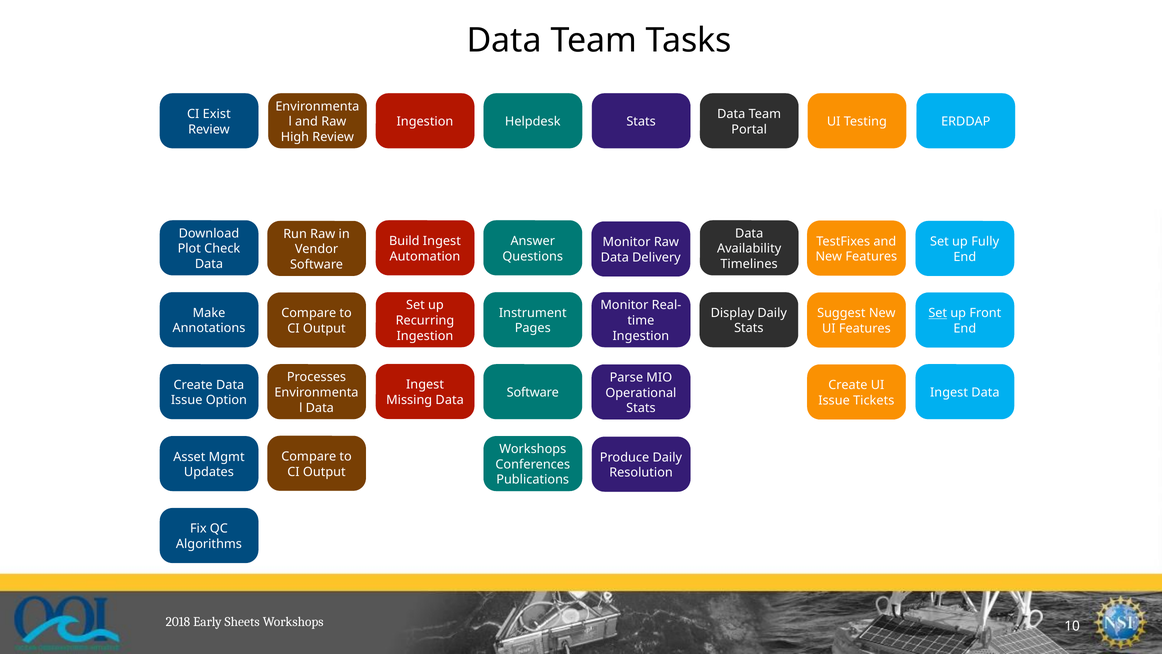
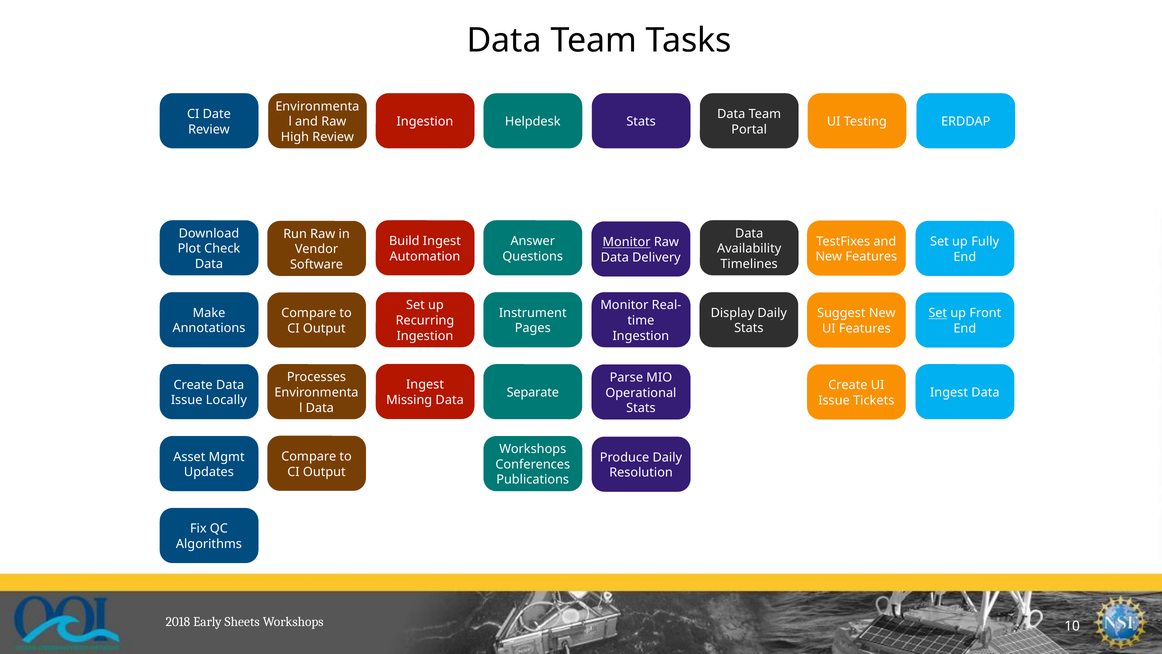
Exist: Exist -> Date (217, 114)
Monitor underline: none -> present (627, 242)
Software: Software -> Separate (533, 392)
Option: Option -> Locally (226, 400)
